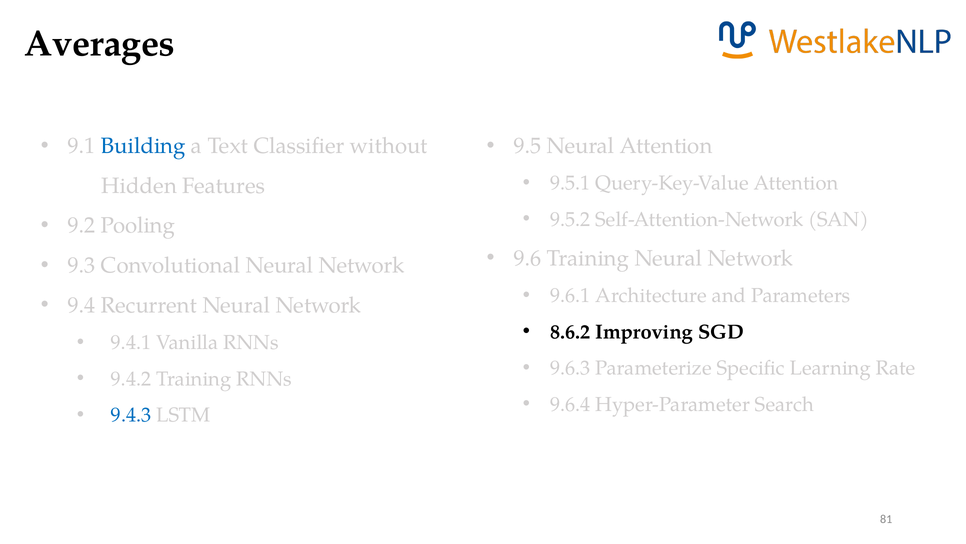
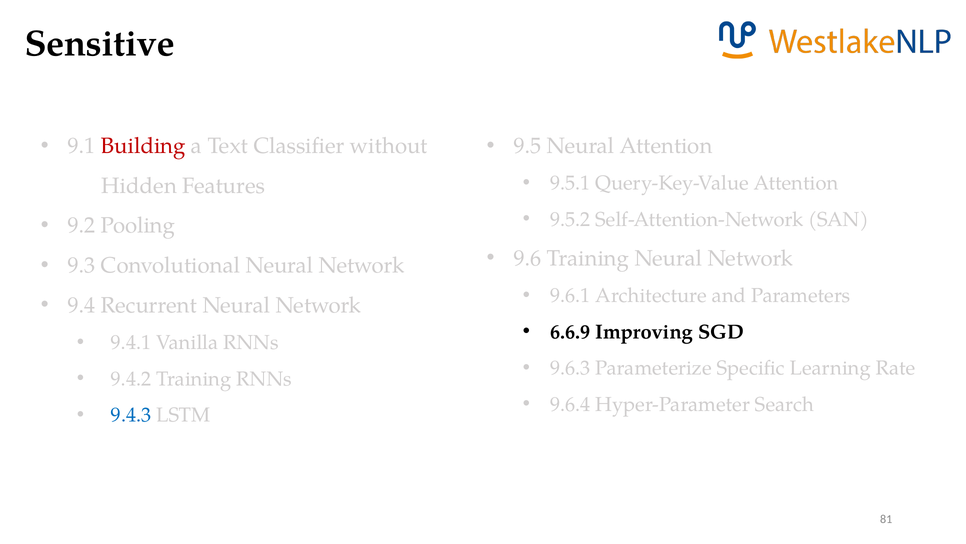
Averages: Averages -> Sensitive (100, 44)
Building colour: blue -> red (143, 146)
8.6.2: 8.6.2 -> 6.6.9 (570, 331)
